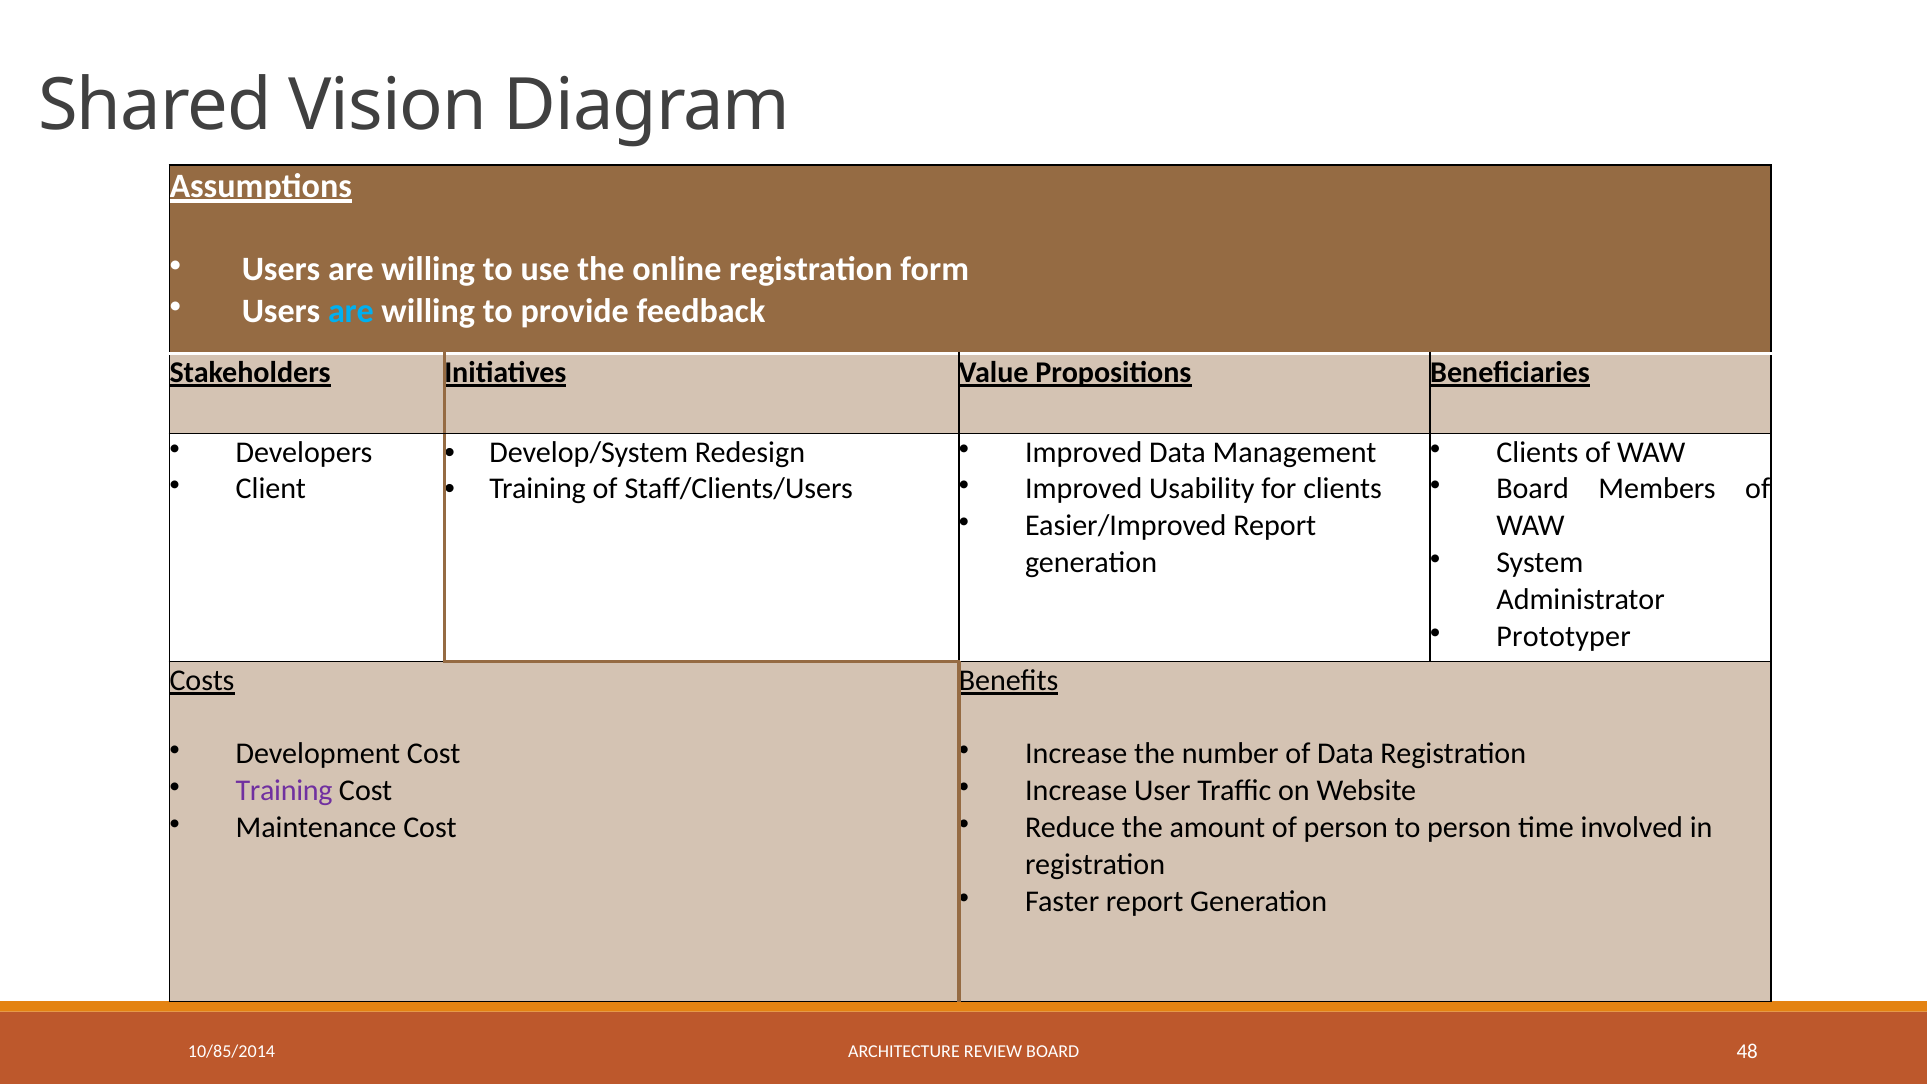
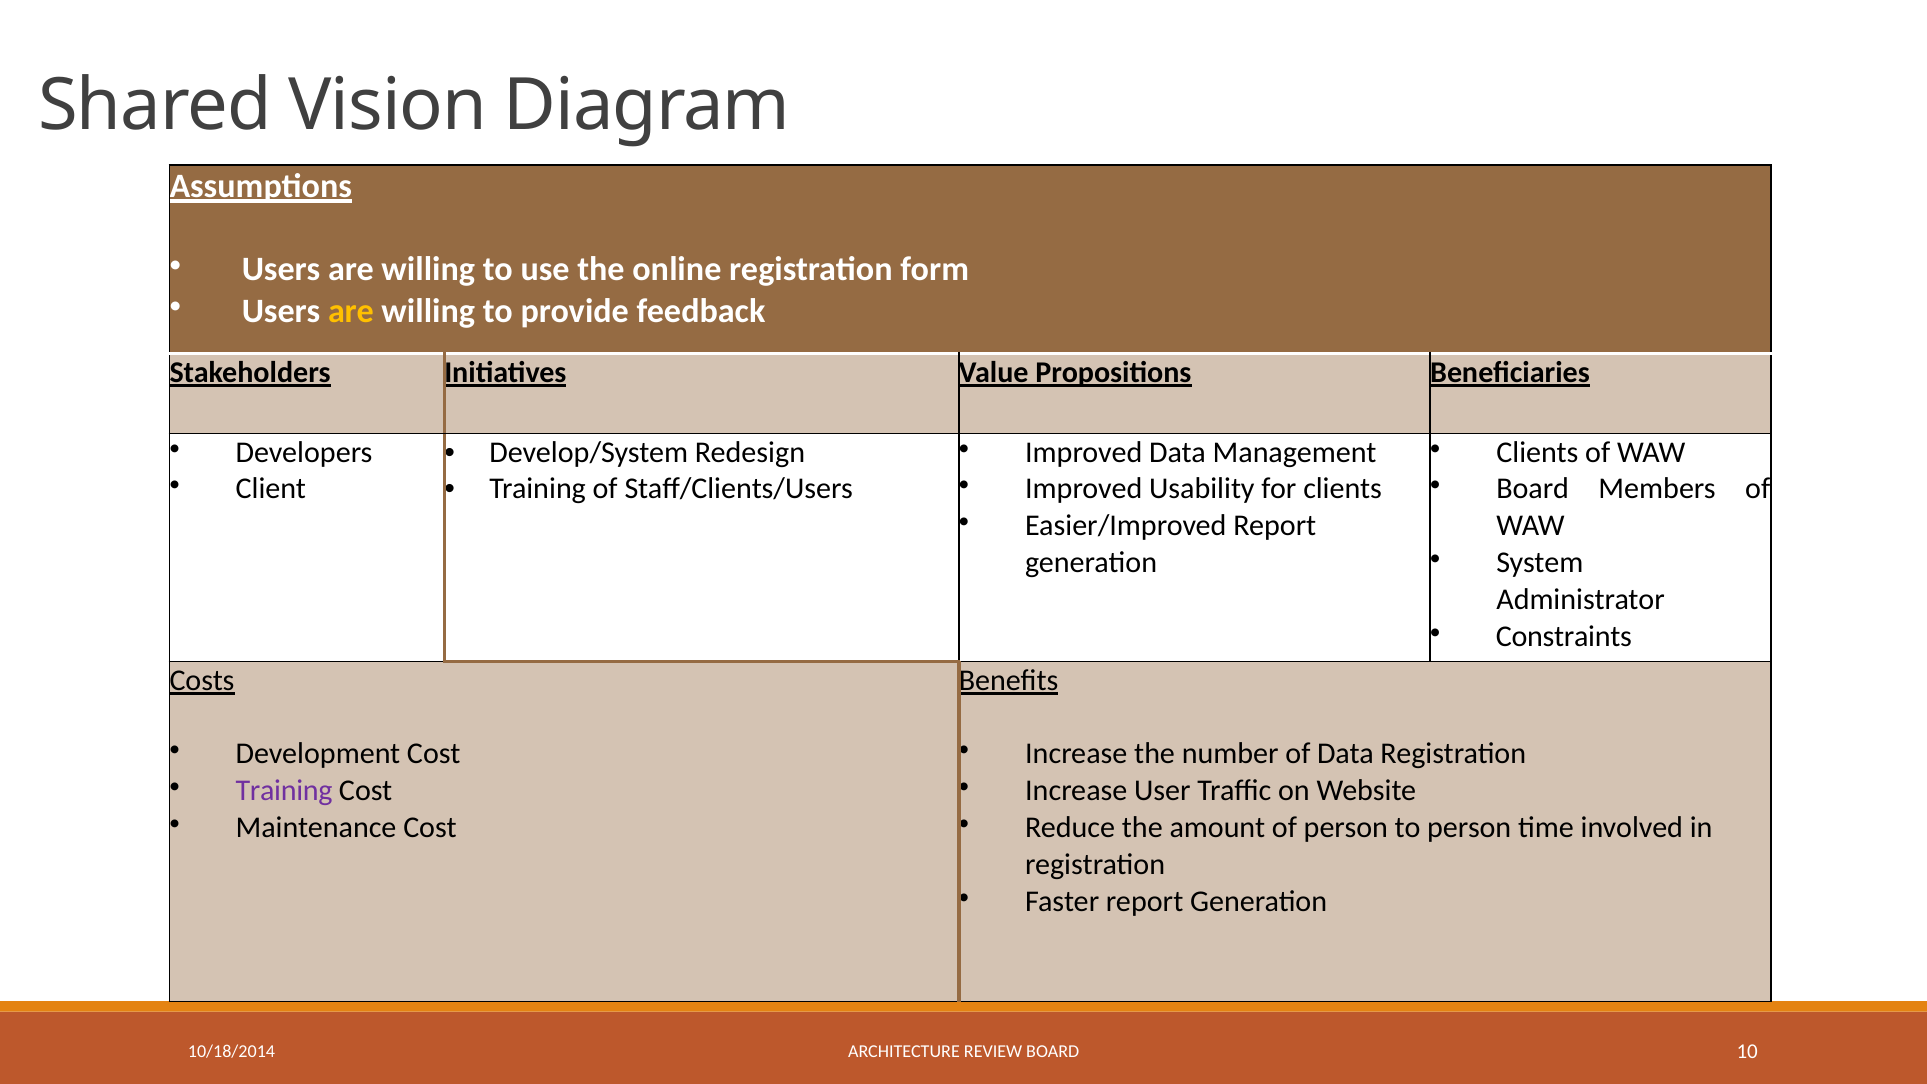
are colour: light blue -> yellow (351, 311)
Prototyper: Prototyper -> Constraints (1564, 636)
10/85/2014: 10/85/2014 -> 10/18/2014 (231, 1051)
48: 48 -> 10 (1747, 1051)
